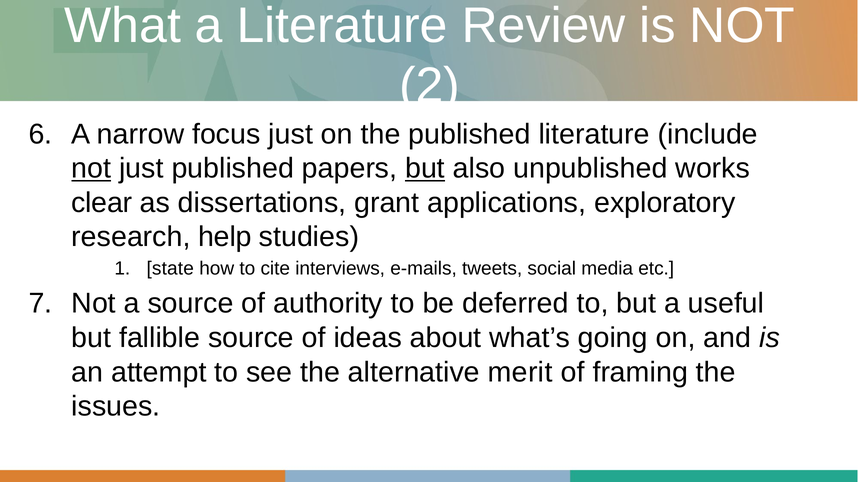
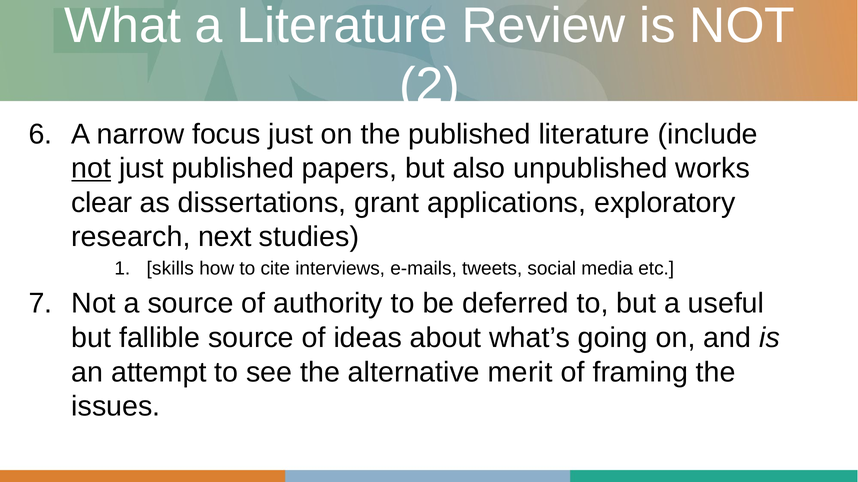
but underline: present -> none (425, 169)
help: help -> next (225, 237)
state: state -> skills (170, 269)
